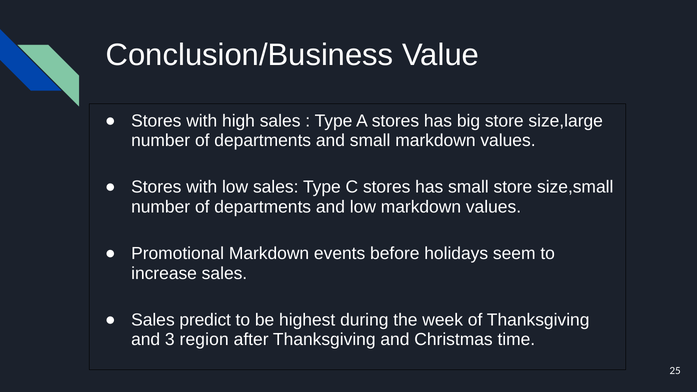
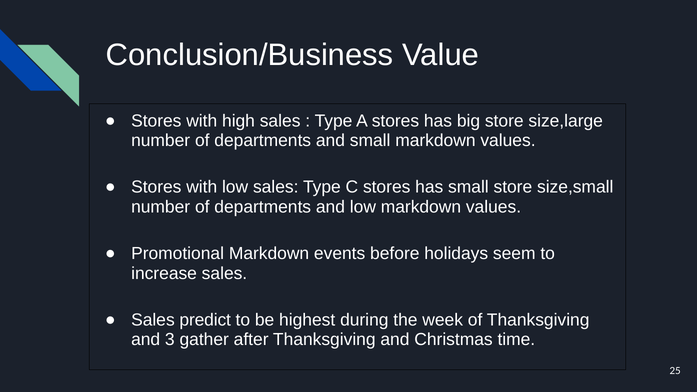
region: region -> gather (204, 340)
